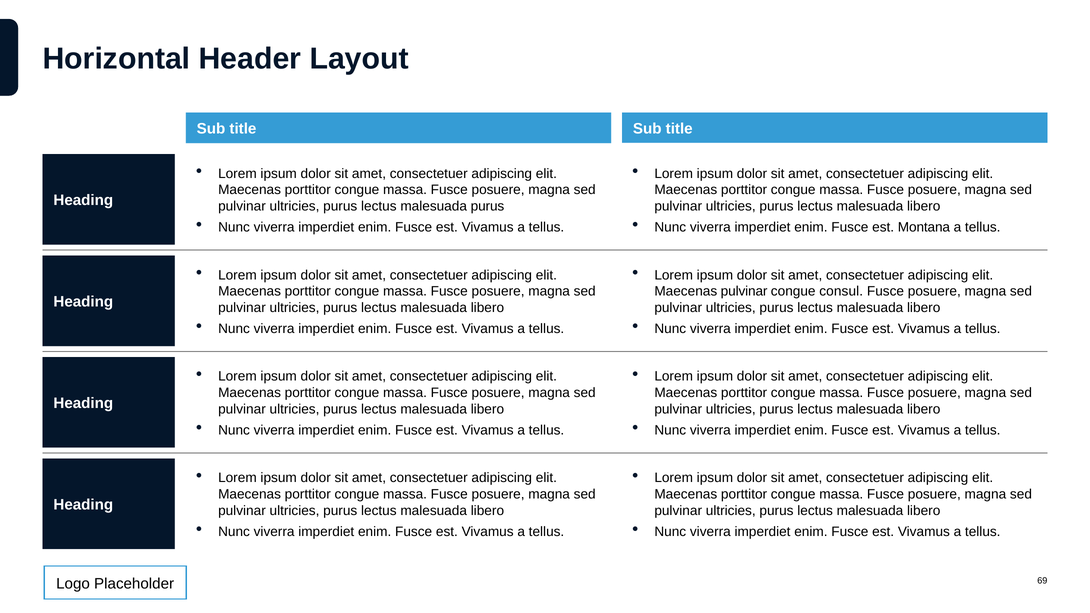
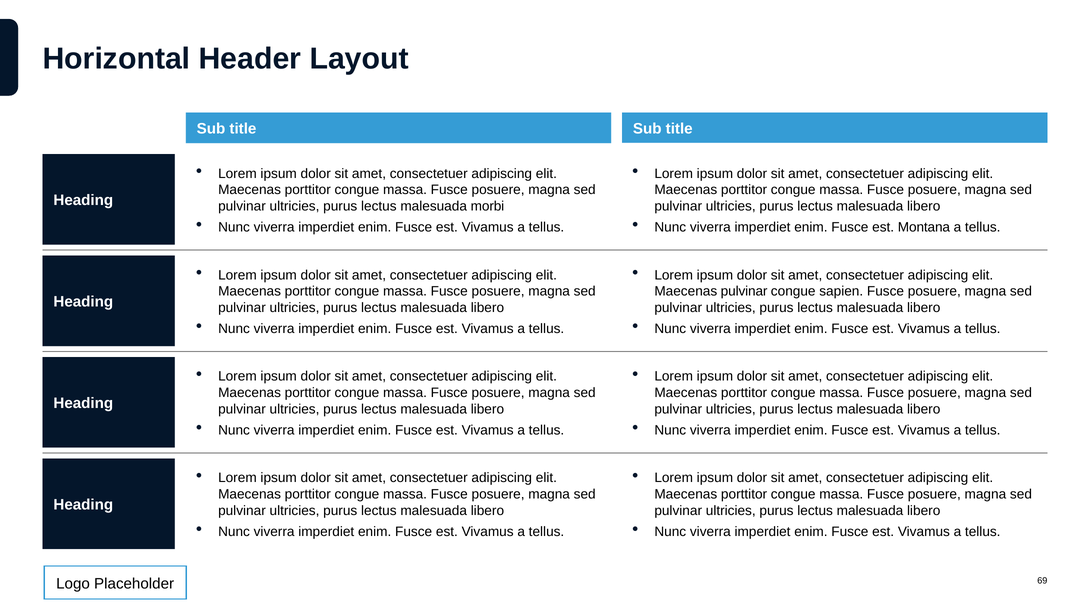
malesuada purus: purus -> morbi (487, 206)
consul: consul -> sapien (841, 291)
